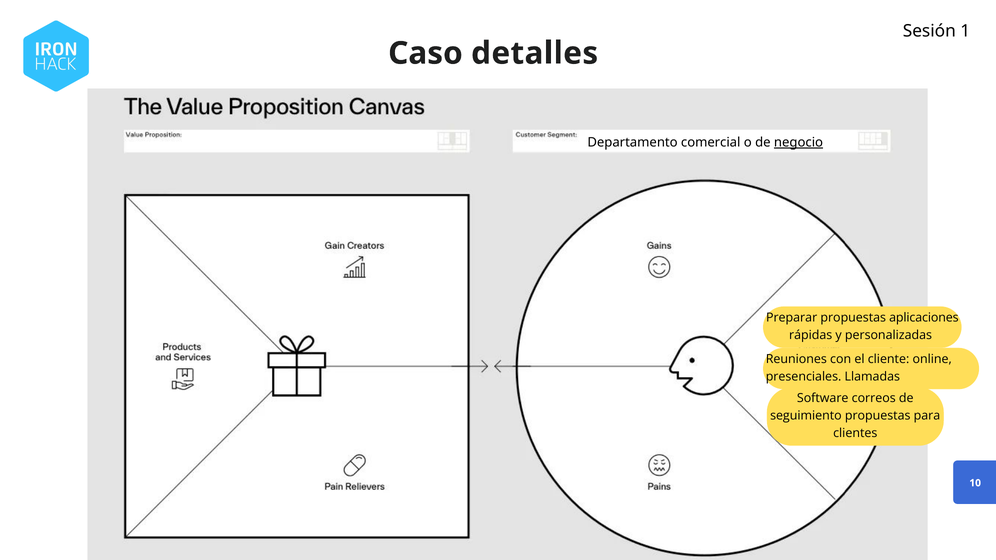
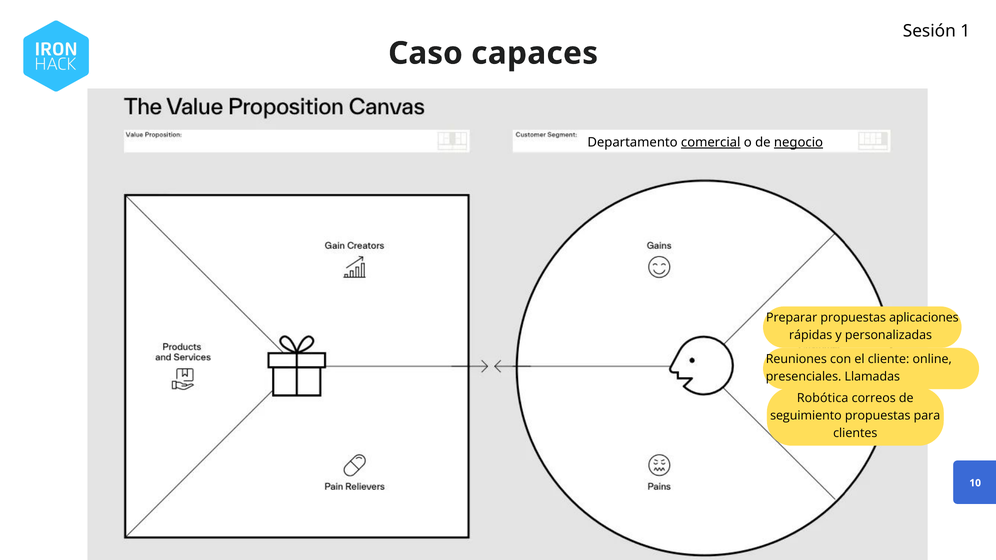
detalles: detalles -> capaces (535, 53)
comercial underline: none -> present (711, 142)
Software: Software -> Robótica (823, 398)
